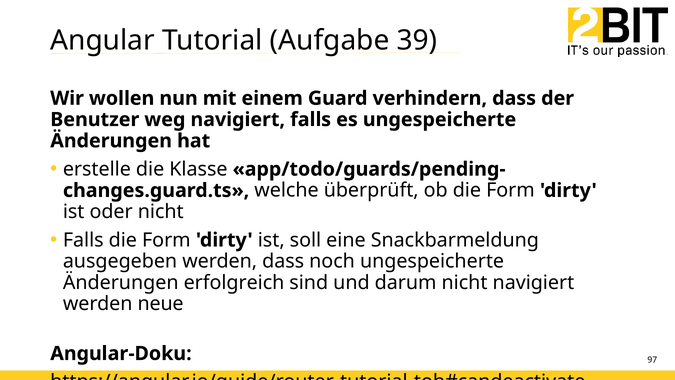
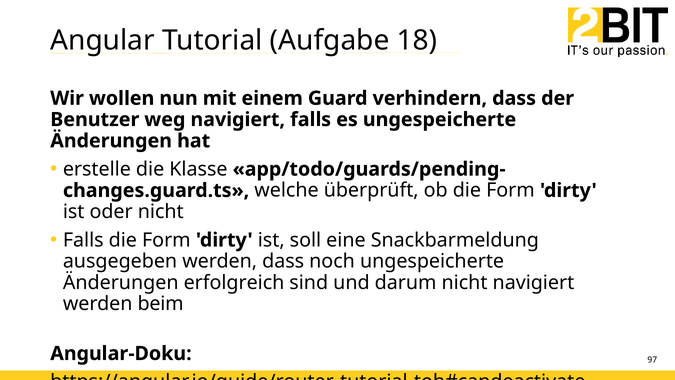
39: 39 -> 18 (417, 41)
neue: neue -> beim (161, 304)
